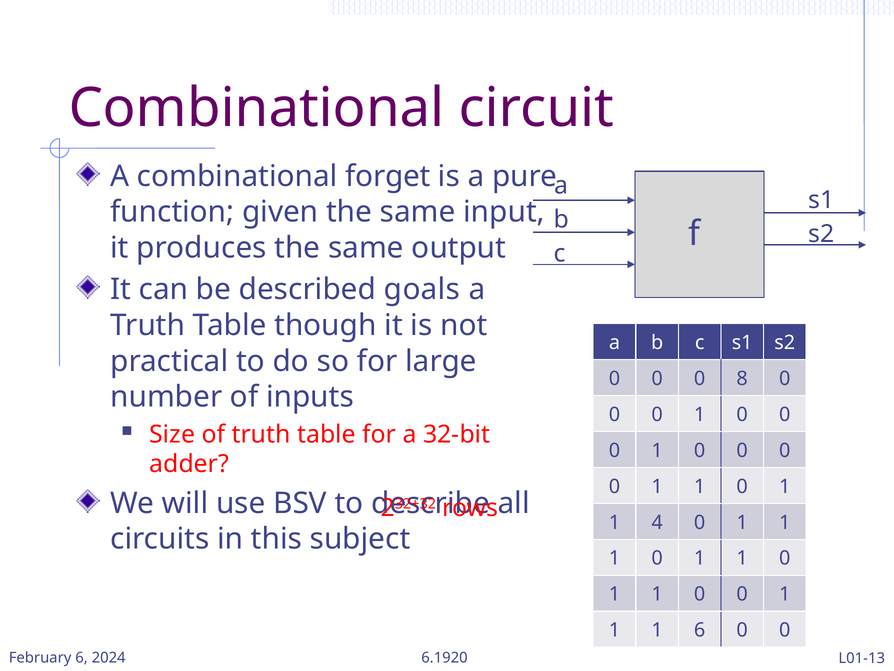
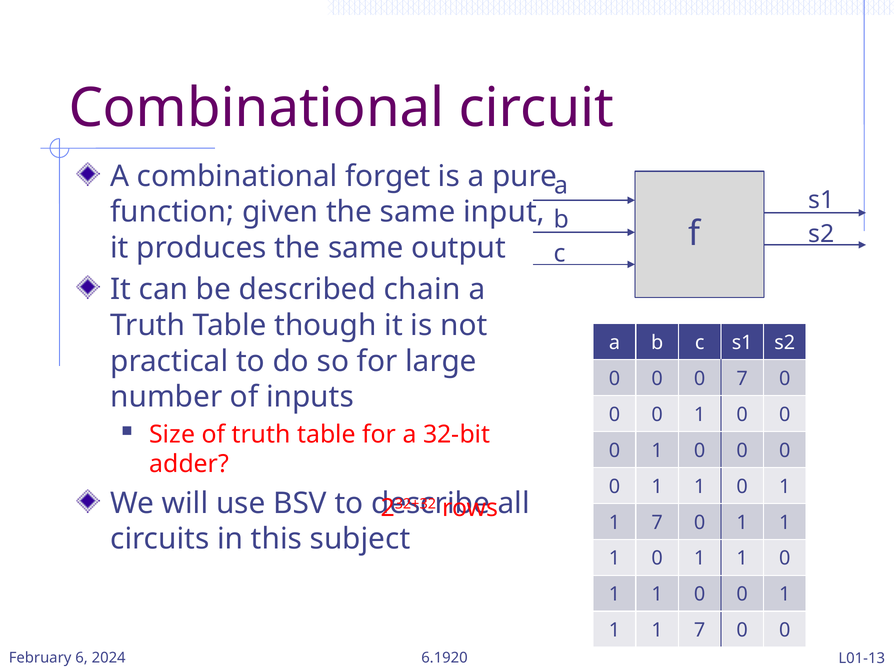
goals: goals -> chain (422, 289)
0 8: 8 -> 7 (742, 378)
4: 4 -> 7 (657, 522)
6: 6 -> 7 (700, 630)
